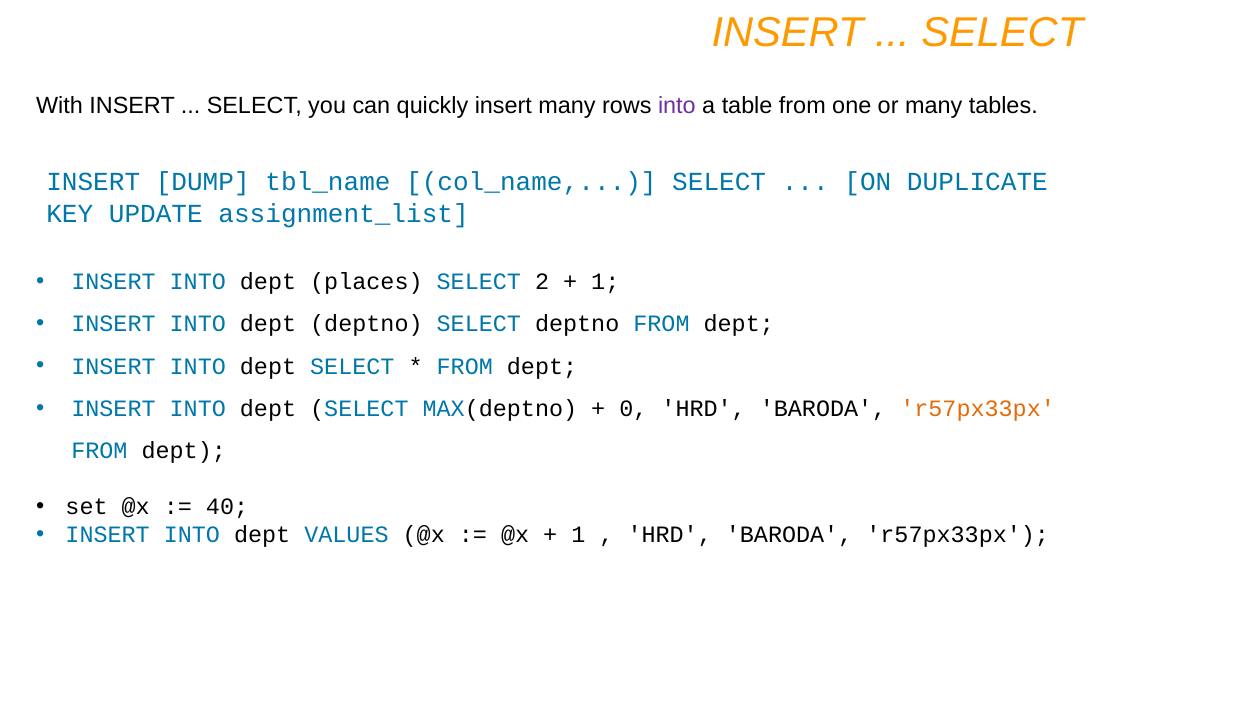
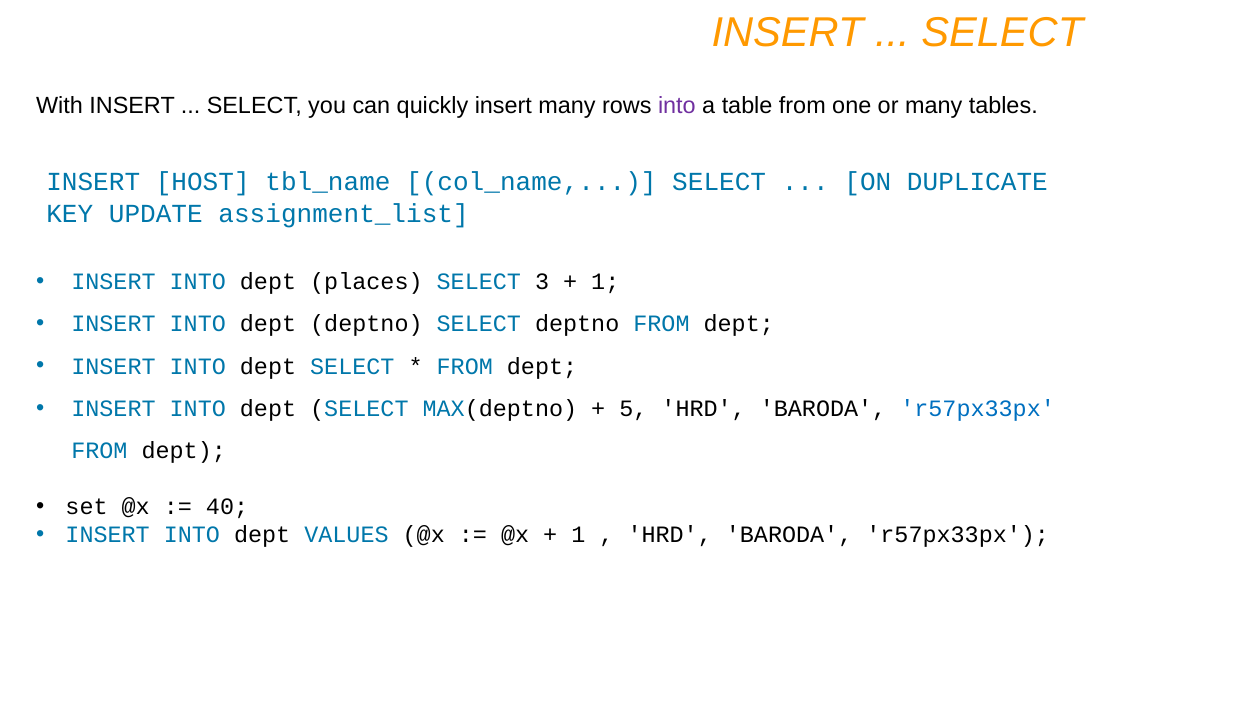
DUMP: DUMP -> HOST (203, 182)
2: 2 -> 3 (542, 282)
0: 0 -> 5 (633, 408)
r57px33px colour: orange -> blue (978, 408)
